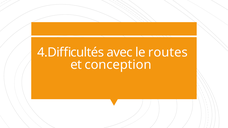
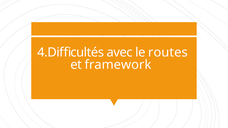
conception: conception -> framework (118, 65)
